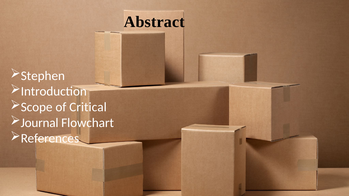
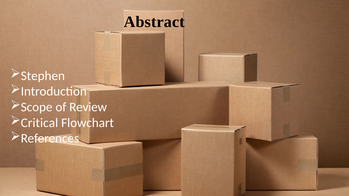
Critical: Critical -> Review (88, 107)
Journal: Journal -> Critical (39, 123)
